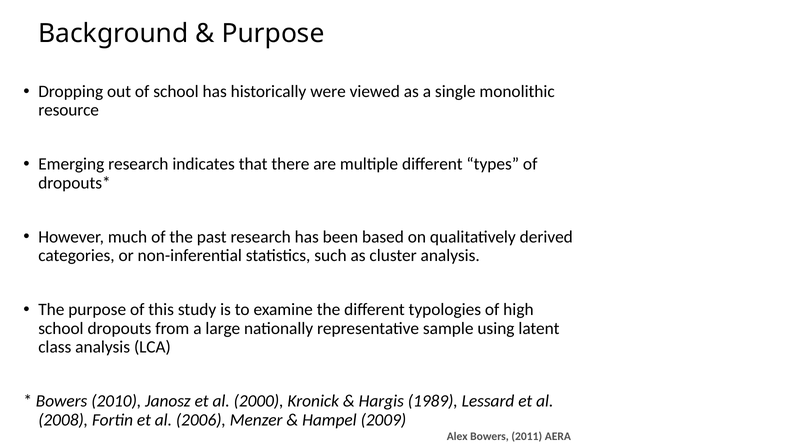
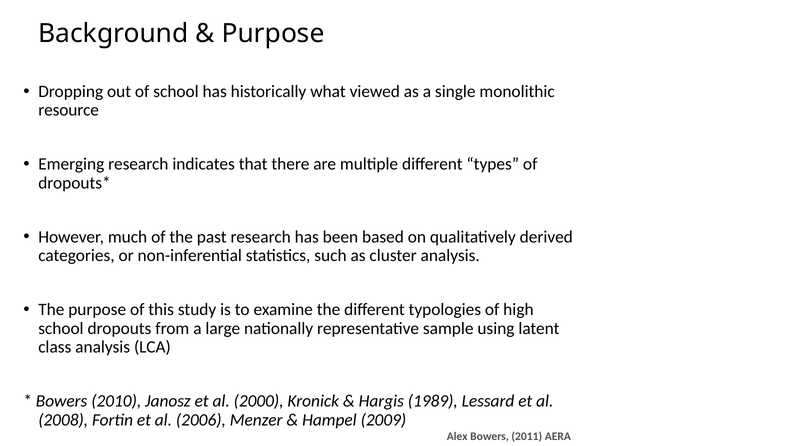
were: were -> what (328, 91)
